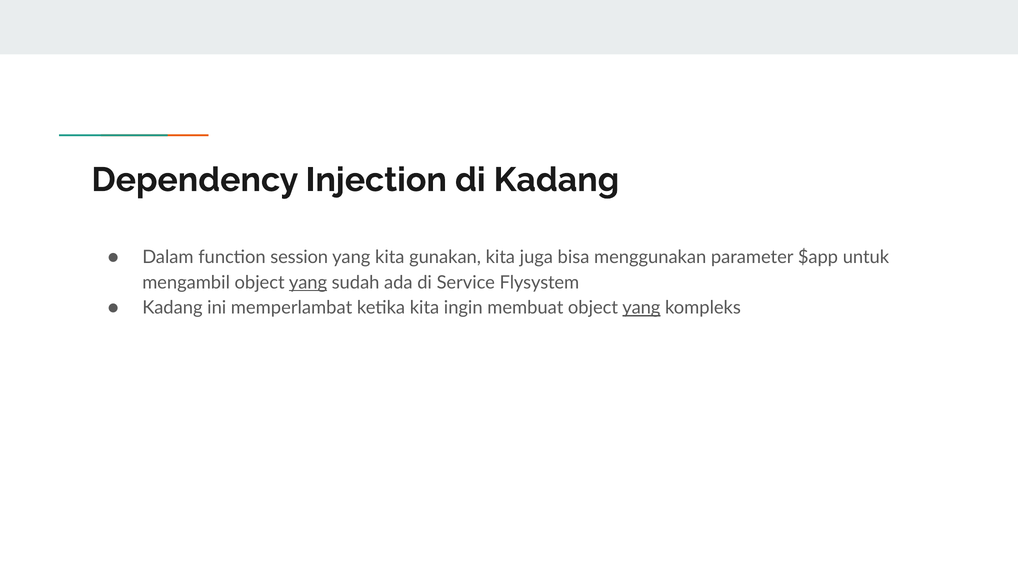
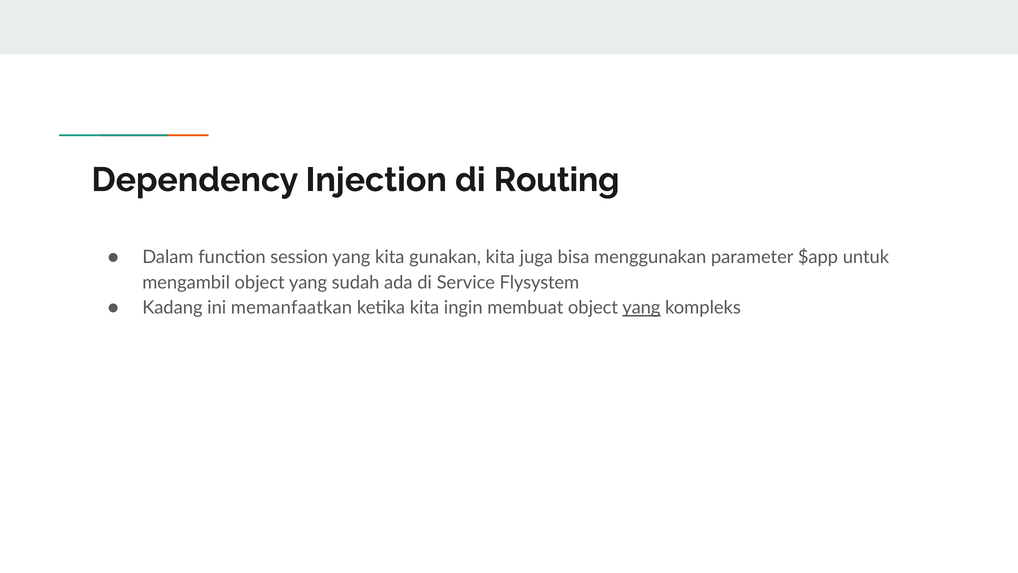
di Kadang: Kadang -> Routing (557, 180)
yang underline: present -> none (308, 282)
memperlambat: memperlambat -> memanfaatkan (291, 308)
